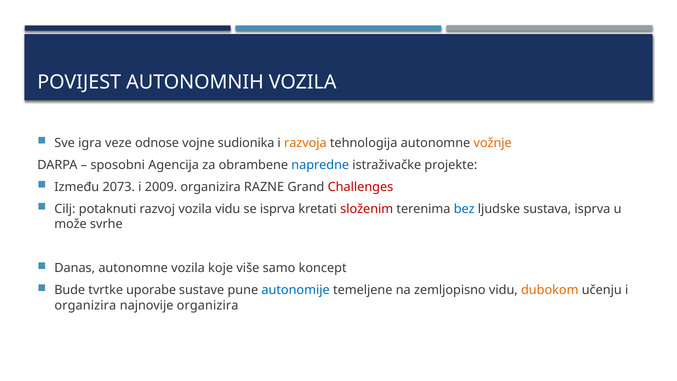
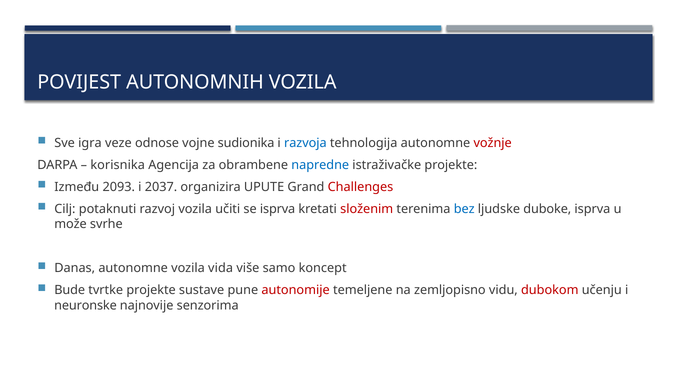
razvoja colour: orange -> blue (305, 143)
vožnje colour: orange -> red (493, 143)
sposobni: sposobni -> korisnika (118, 165)
2073: 2073 -> 2093 (119, 187)
2009: 2009 -> 2037 (161, 187)
RAZNE: RAZNE -> UPUTE (264, 187)
vozila vidu: vidu -> učiti (228, 209)
sustava: sustava -> duboke (547, 209)
koje: koje -> vida (221, 268)
tvrtke uporabe: uporabe -> projekte (151, 290)
autonomije colour: blue -> red (296, 290)
dubokom colour: orange -> red (550, 290)
organizira: organizira -> neuronske (85, 305)
najnovije organizira: organizira -> senzorima (208, 305)
